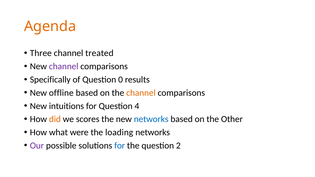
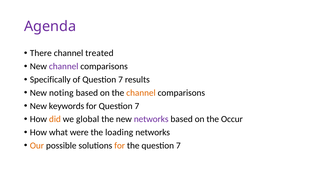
Agenda colour: orange -> purple (50, 26)
Three: Three -> There (41, 53)
of Question 0: 0 -> 7 (121, 80)
offline: offline -> noting (61, 93)
intuitions: intuitions -> keywords (67, 106)
for Question 4: 4 -> 7 (137, 106)
scores: scores -> global (88, 119)
networks colour: blue -> purple (151, 119)
Other: Other -> Occur (232, 119)
Our colour: purple -> orange (37, 146)
for colour: blue -> orange (120, 146)
the question 2: 2 -> 7 (178, 146)
